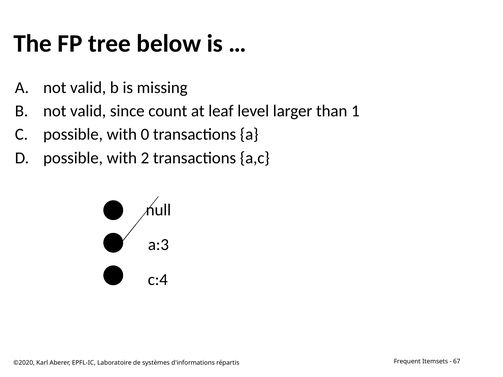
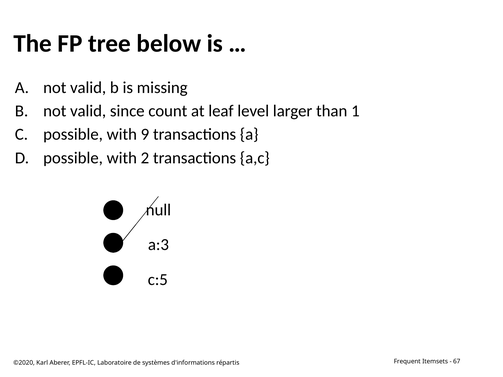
0: 0 -> 9 (145, 134)
c:4: c:4 -> c:5 (158, 280)
